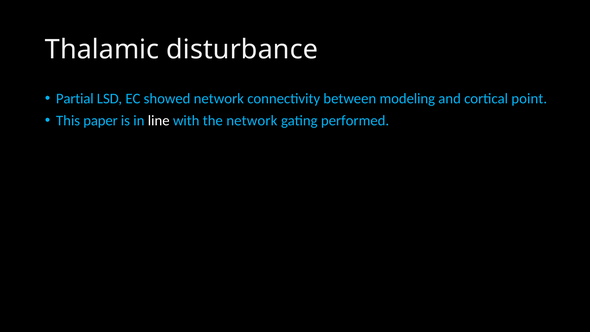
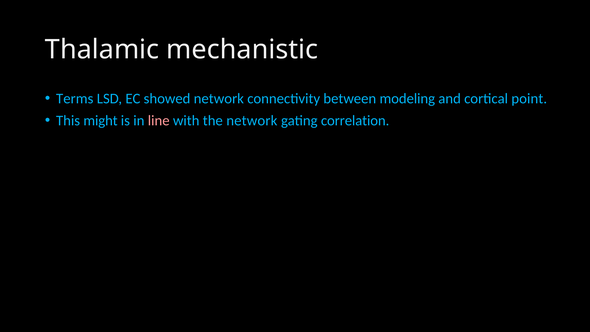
disturbance: disturbance -> mechanistic (242, 50)
Partial: Partial -> Terms (75, 98)
paper: paper -> might (101, 121)
line colour: white -> pink (159, 121)
performed: performed -> correlation (355, 121)
